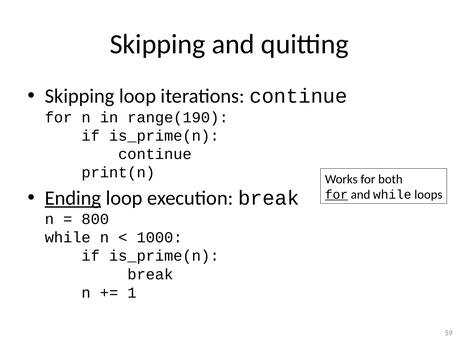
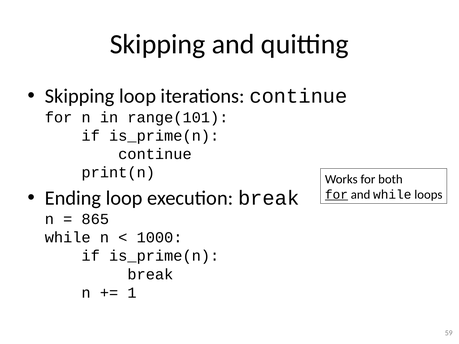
range(190: range(190 -> range(101 (178, 117)
Ending underline: present -> none (73, 198)
800: 800 -> 865 (95, 219)
